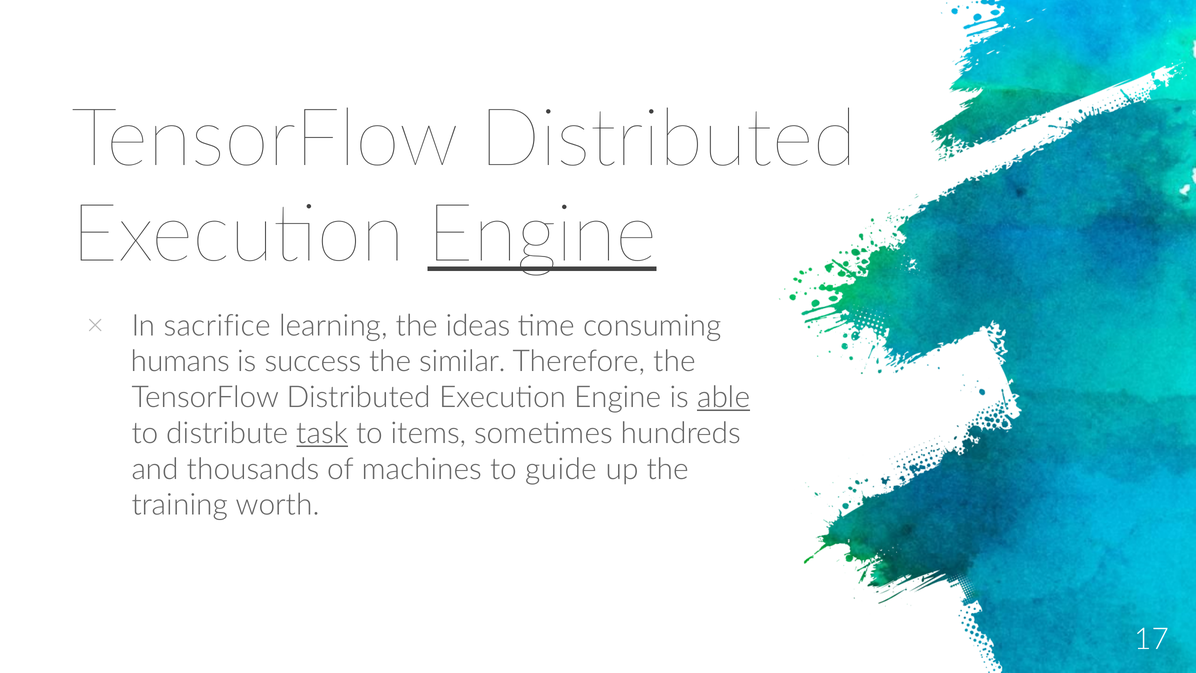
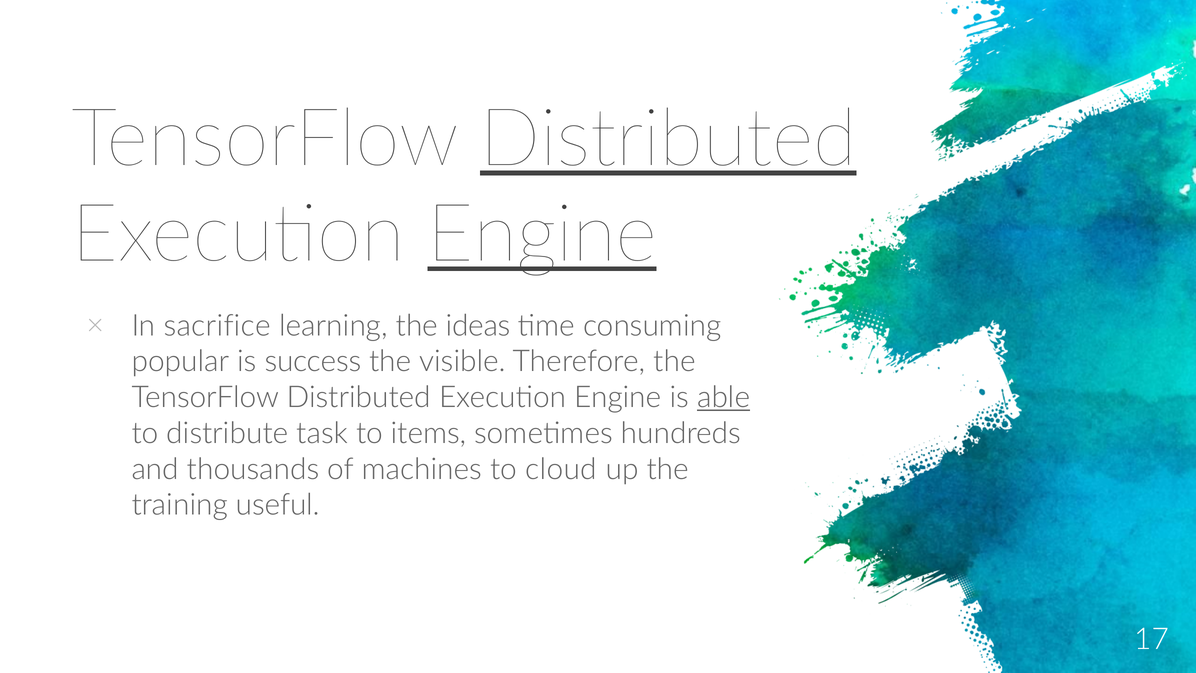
Distributed underline: none -> present (668, 139)
humans: humans -> popular (180, 361)
similar: similar -> visible (463, 361)
task underline: present -> none (322, 433)
guide: guide -> cloud (561, 469)
worth: worth -> useful (278, 505)
